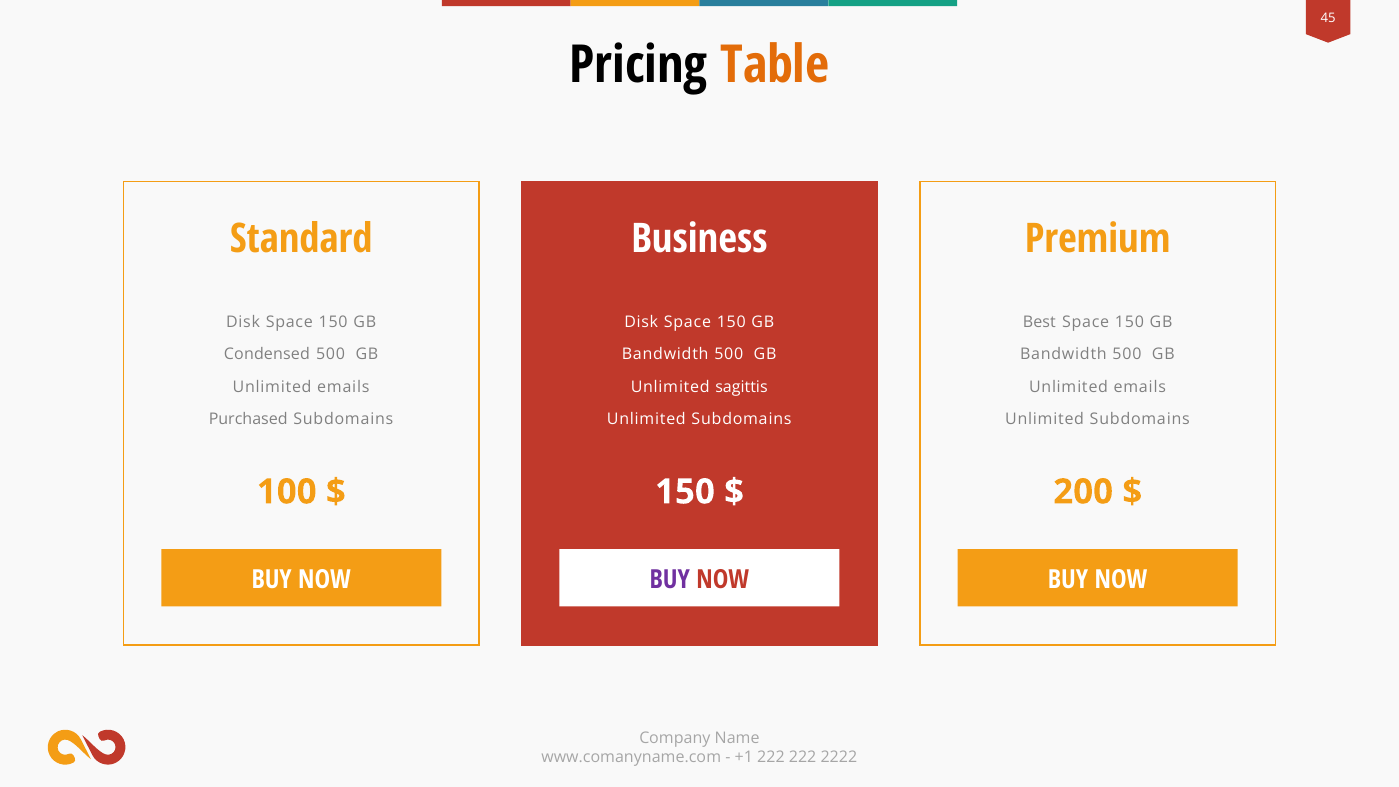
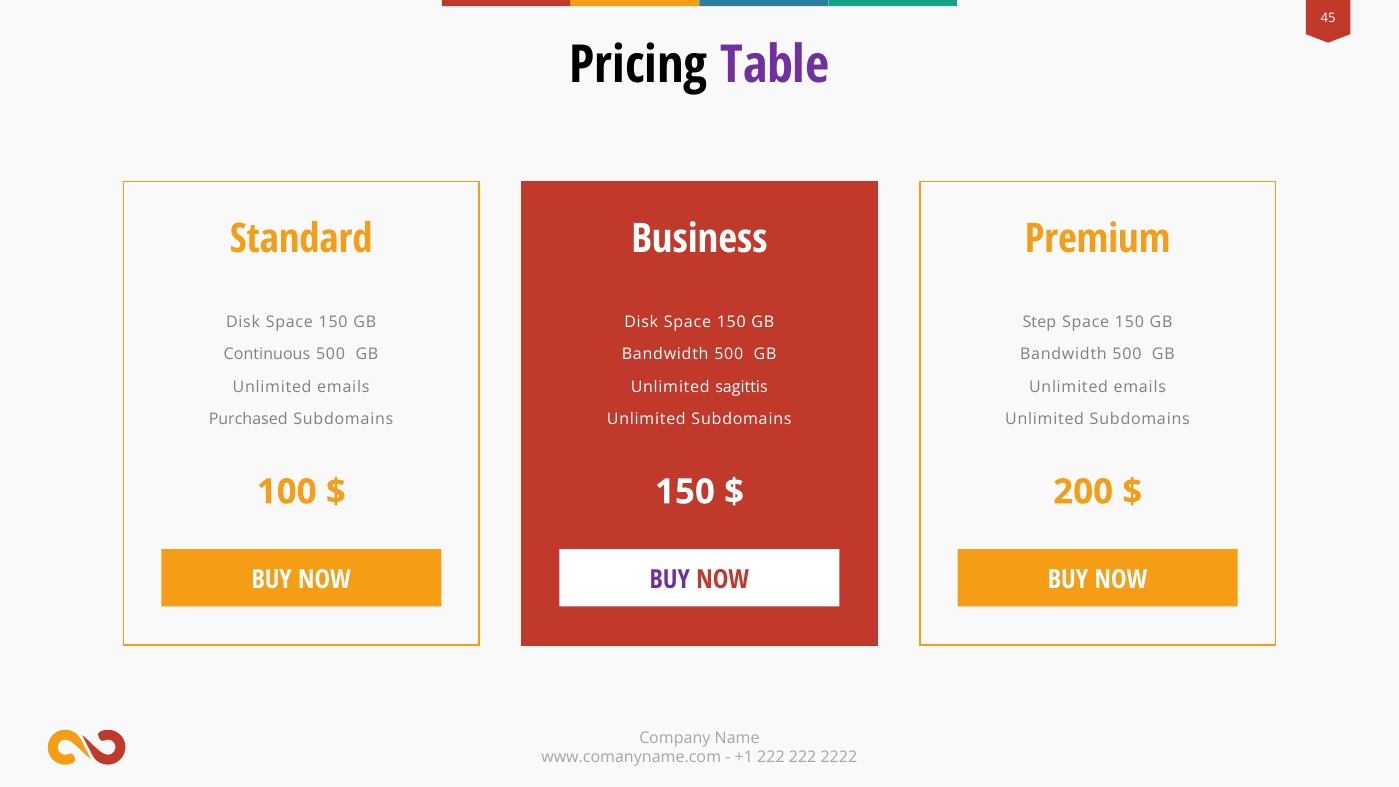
Table colour: orange -> purple (775, 65)
Best: Best -> Step (1039, 323)
Condensed: Condensed -> Continuous (267, 355)
